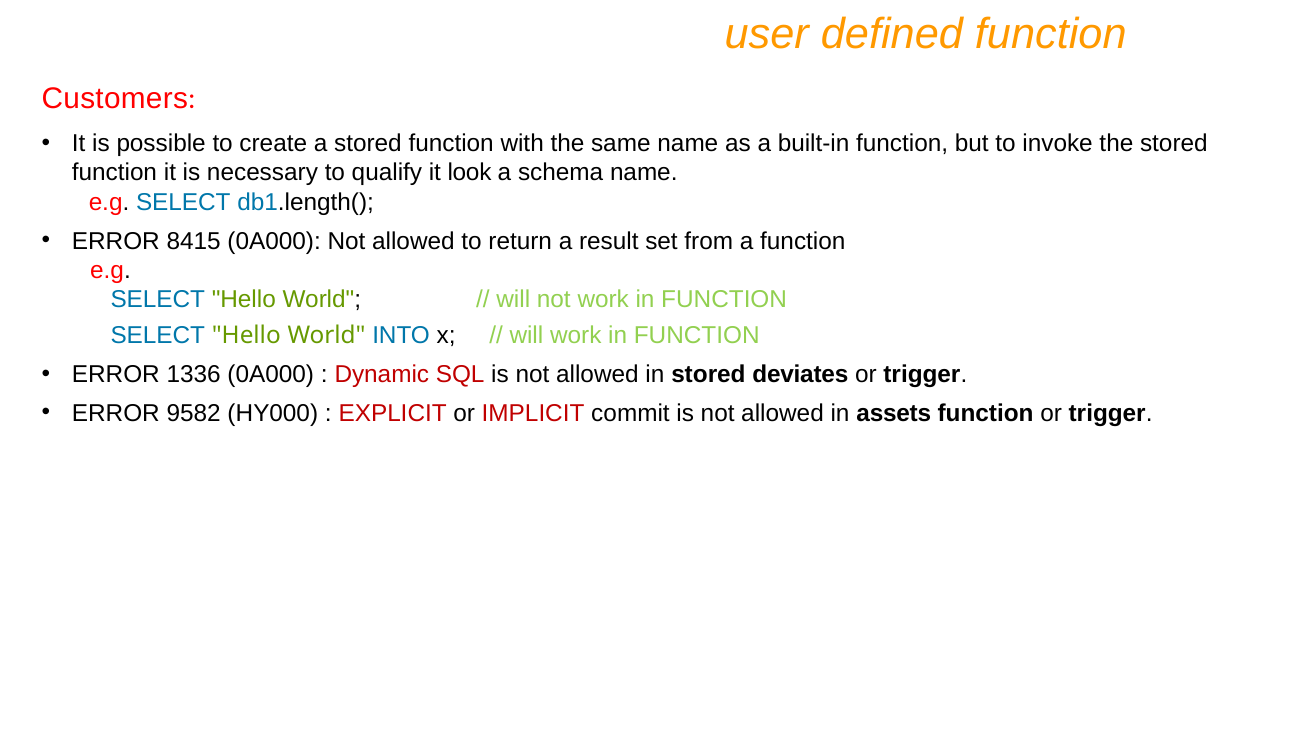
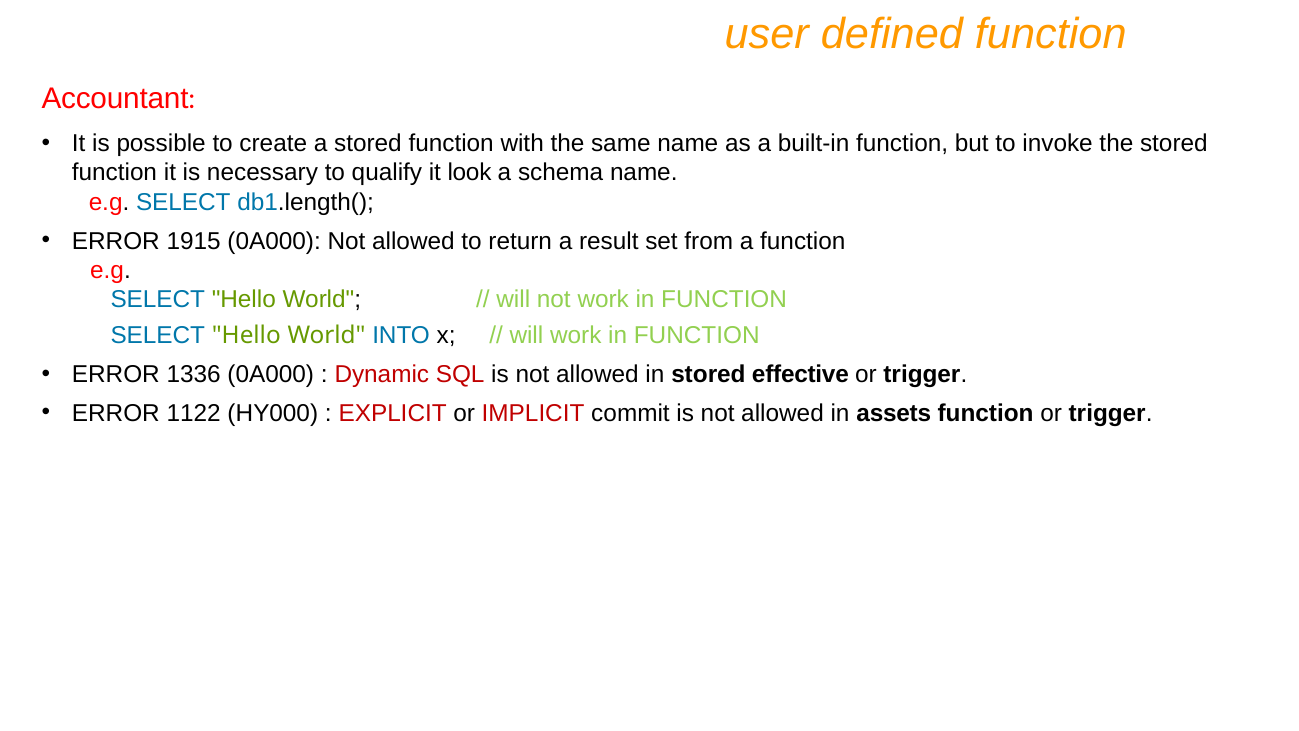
Customers: Customers -> Accountant (115, 98)
8415: 8415 -> 1915 (194, 241)
deviates: deviates -> effective (800, 374)
9582: 9582 -> 1122 (194, 413)
